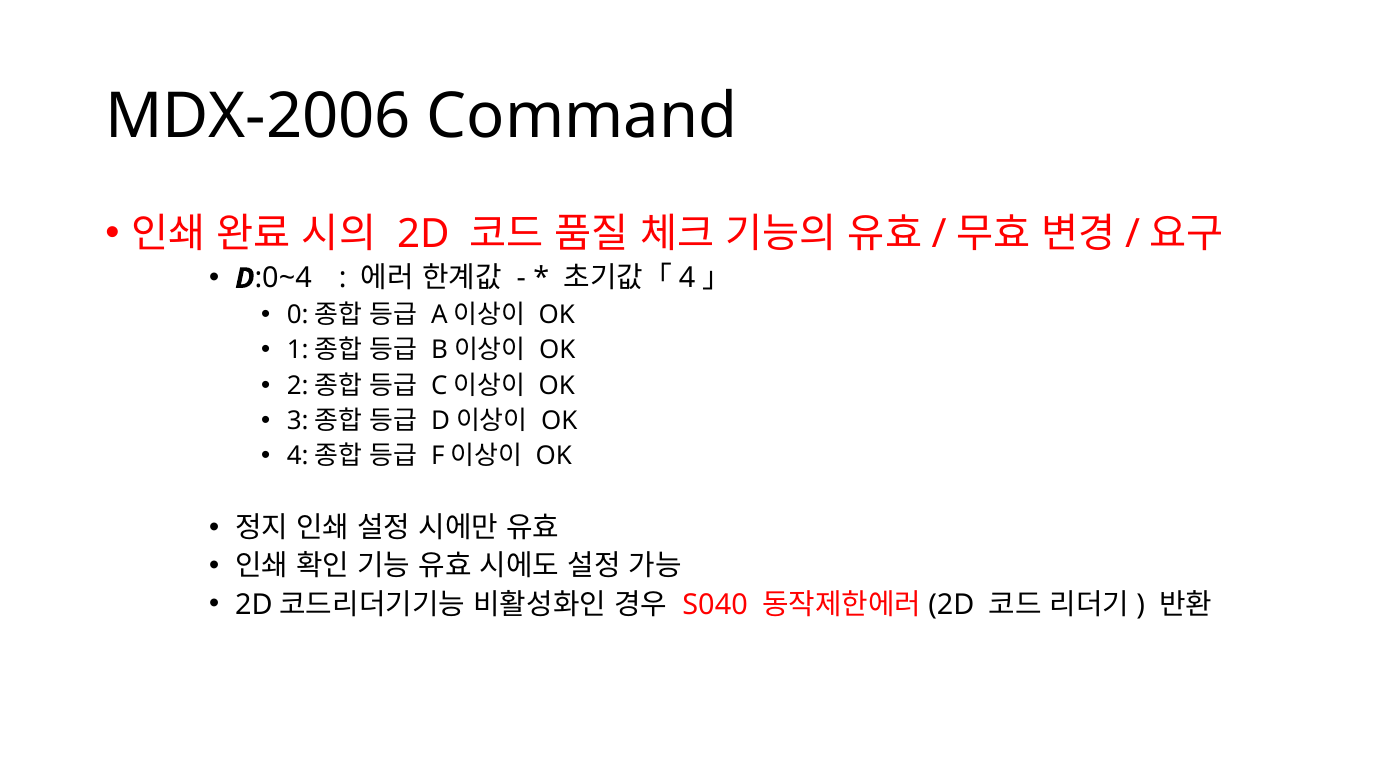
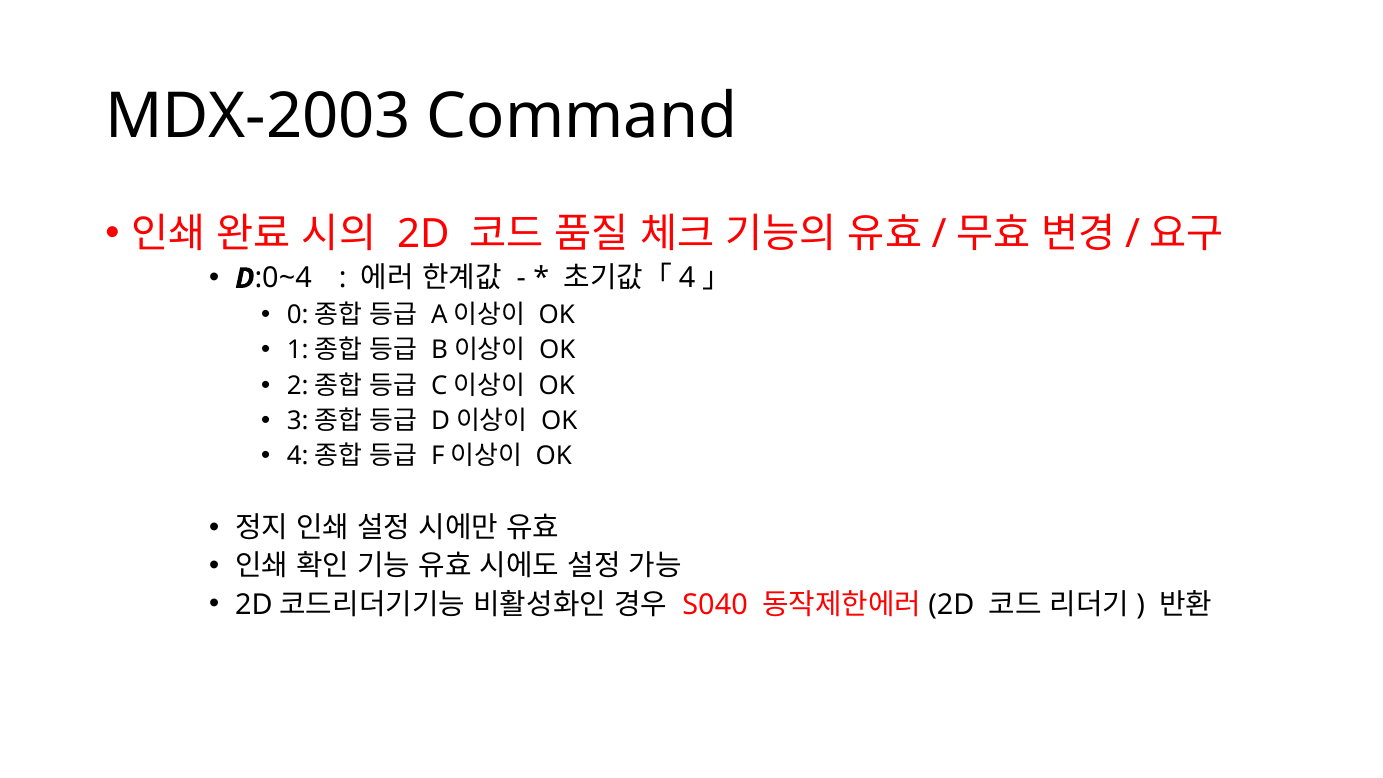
MDX-2006: MDX-2006 -> MDX-2003 (258, 116)
